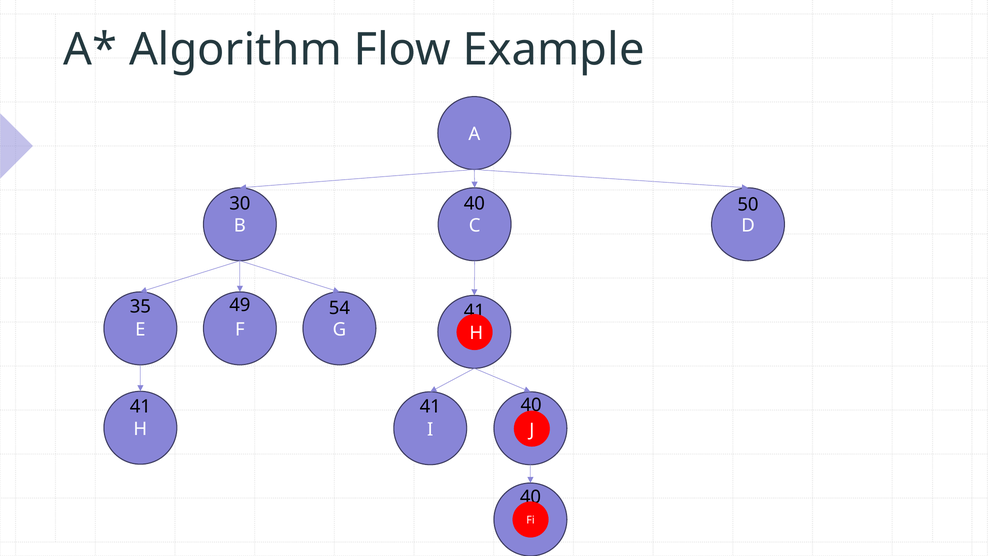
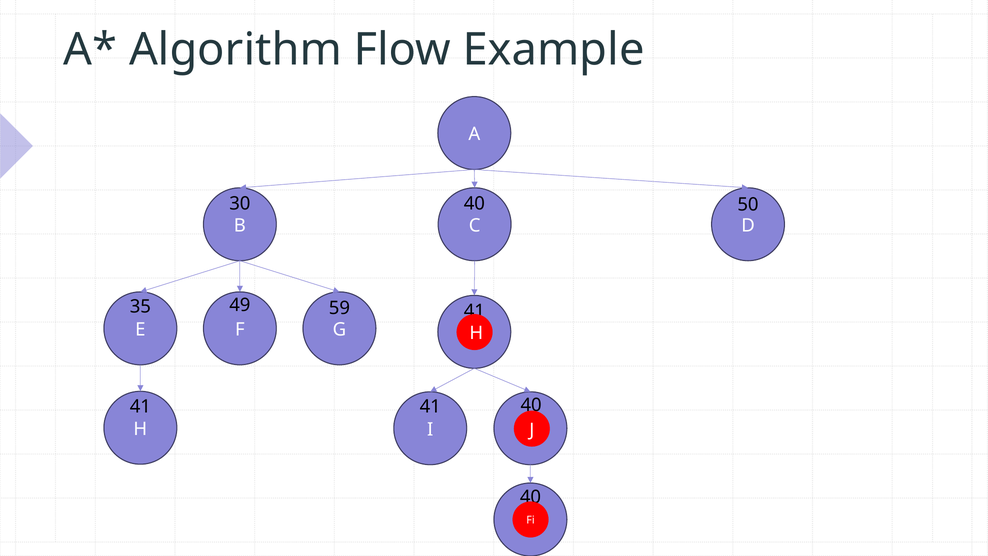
54: 54 -> 59 (339, 308)
